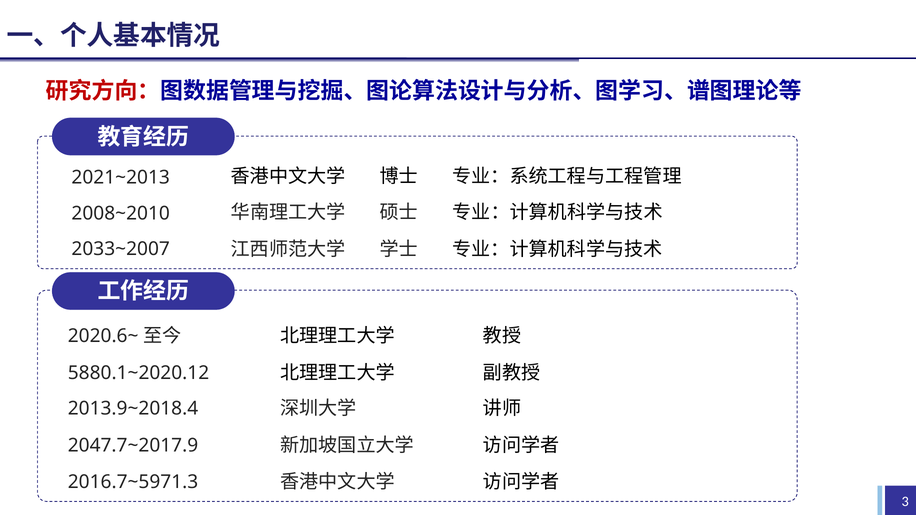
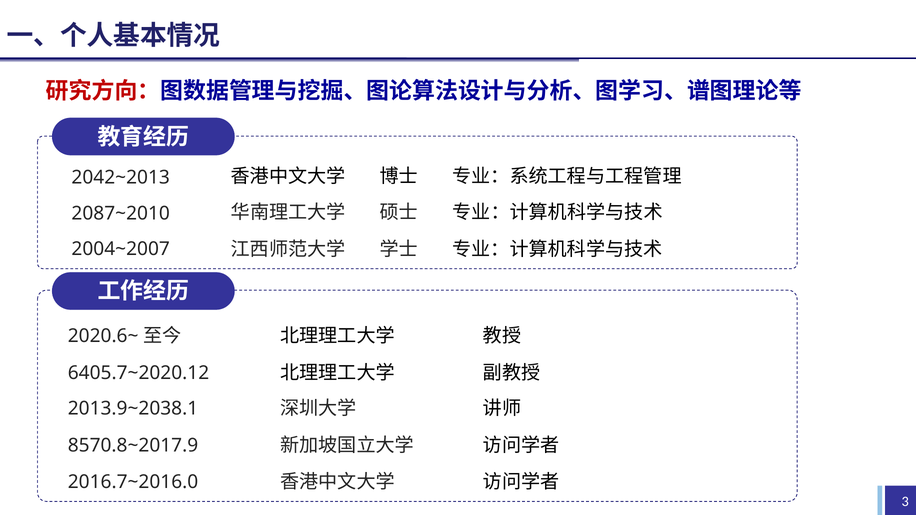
2021~2013: 2021~2013 -> 2042~2013 (121, 178)
2008~2010: 2008~2010 -> 2087~2010 (121, 214)
2033~2007: 2033~2007 -> 2004~2007 (121, 249)
5880.1~2020.12: 5880.1~2020.12 -> 6405.7~2020.12 (139, 373)
2013.9~2018.4: 2013.9~2018.4 -> 2013.9~2038.1 (133, 408)
2047.7~2017.9: 2047.7~2017.9 -> 8570.8~2017.9 (133, 446)
2016.7~5971.3: 2016.7~5971.3 -> 2016.7~2016.0 (133, 482)
